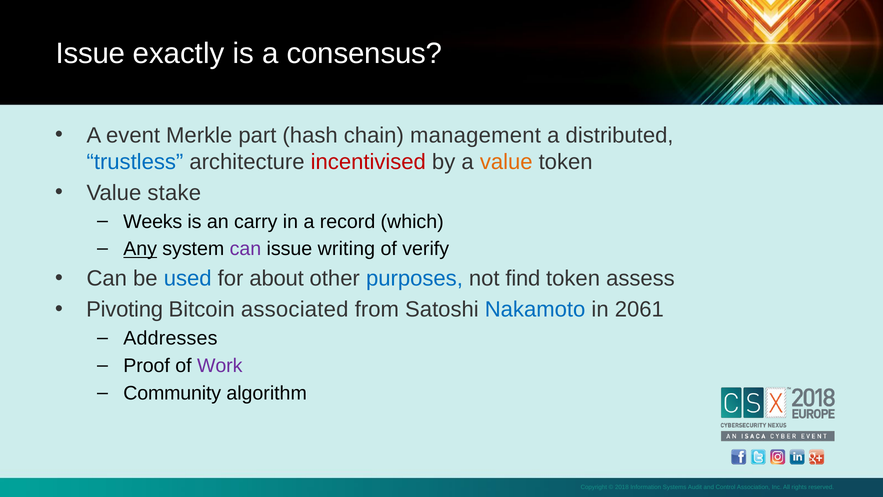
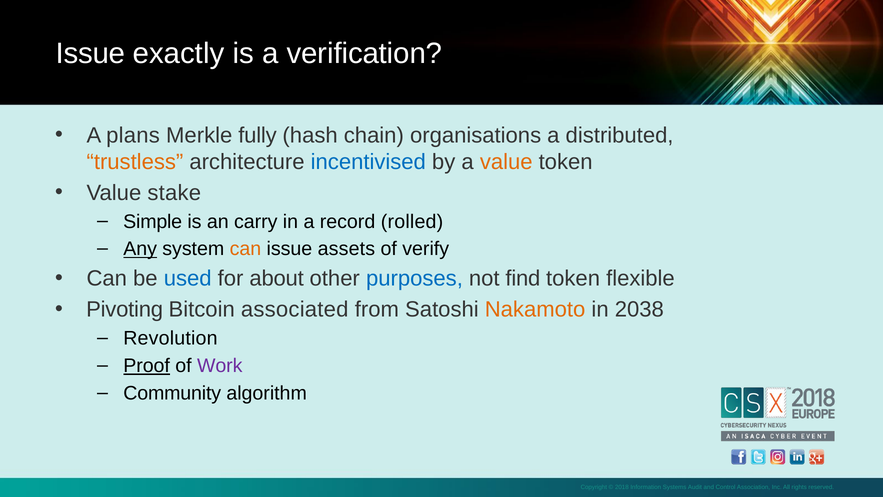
consensus: consensus -> verification (364, 54)
event: event -> plans (133, 135)
part: part -> fully (258, 135)
management: management -> organisations (476, 135)
trustless colour: blue -> orange (135, 162)
incentivised colour: red -> blue (368, 162)
Weeks: Weeks -> Simple (153, 221)
which: which -> rolled (412, 221)
can colour: purple -> orange (245, 249)
writing: writing -> assets (346, 249)
assess: assess -> flexible (640, 278)
Nakamoto colour: blue -> orange (535, 309)
2061: 2061 -> 2038 (639, 309)
Addresses: Addresses -> Revolution (170, 338)
Proof underline: none -> present (147, 366)
